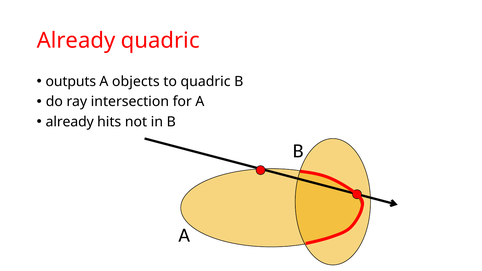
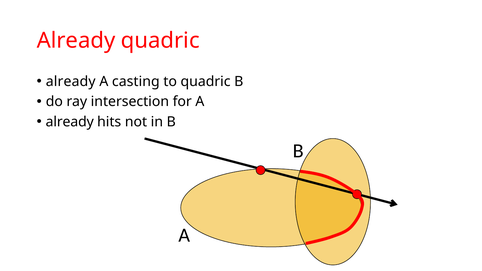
outputs: outputs -> already (71, 81)
objects: objects -> casting (136, 81)
